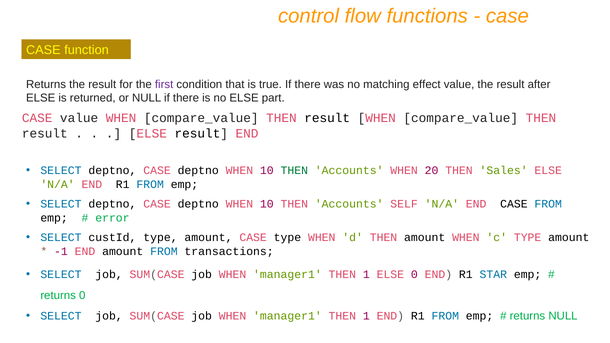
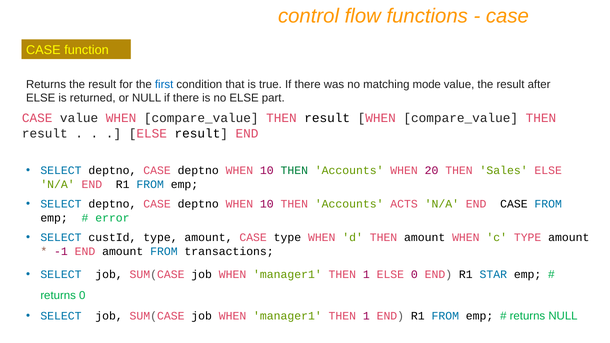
first colour: purple -> blue (164, 84)
effect: effect -> mode (427, 84)
SELF: SELF -> ACTS (404, 204)
